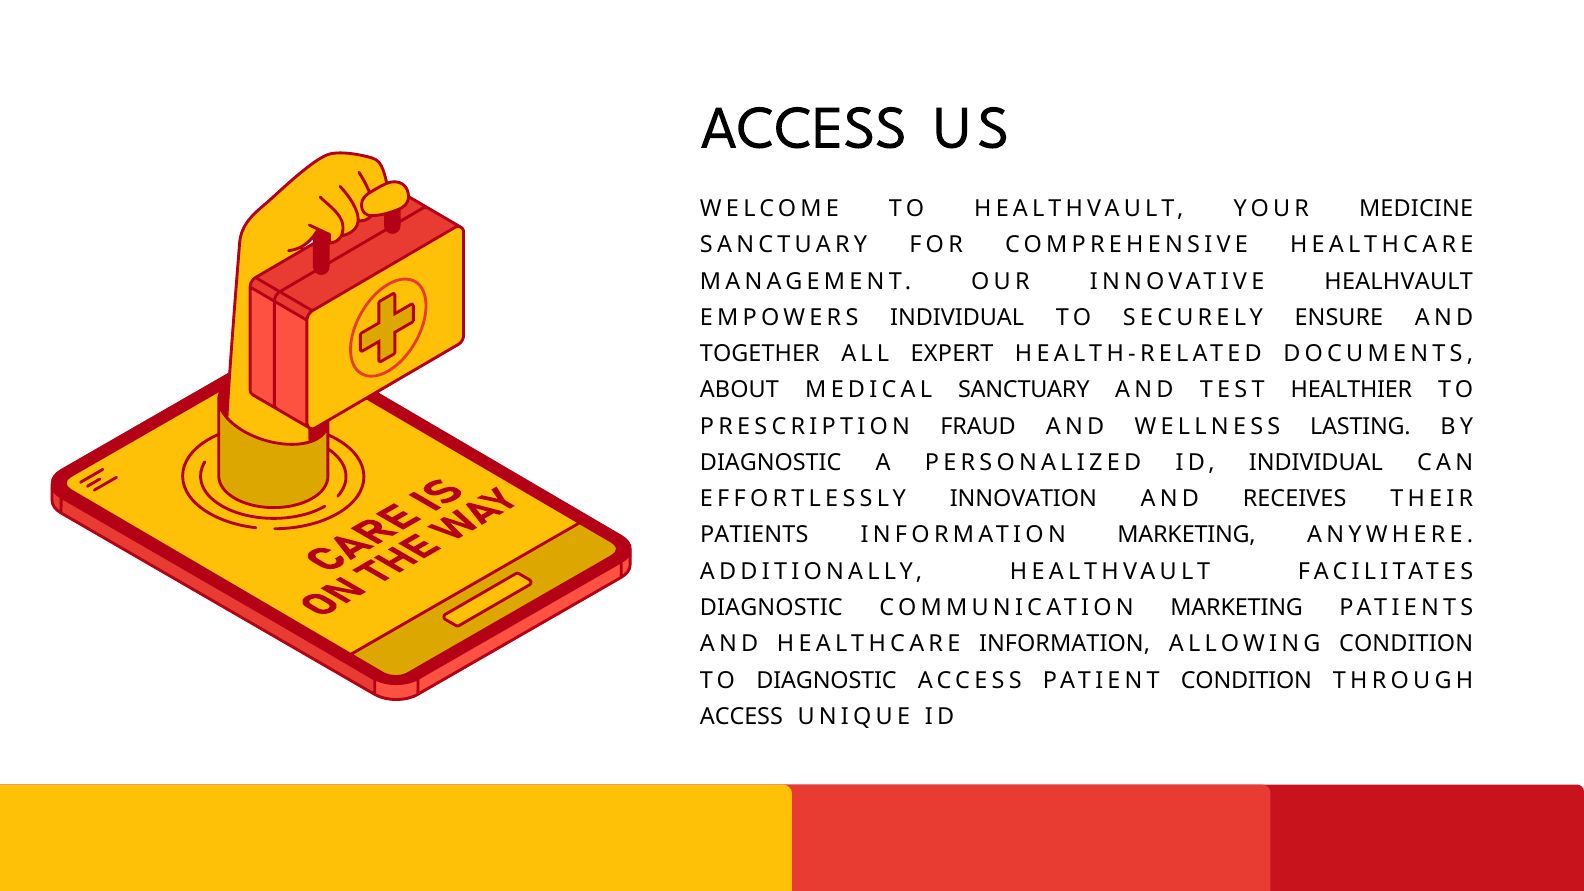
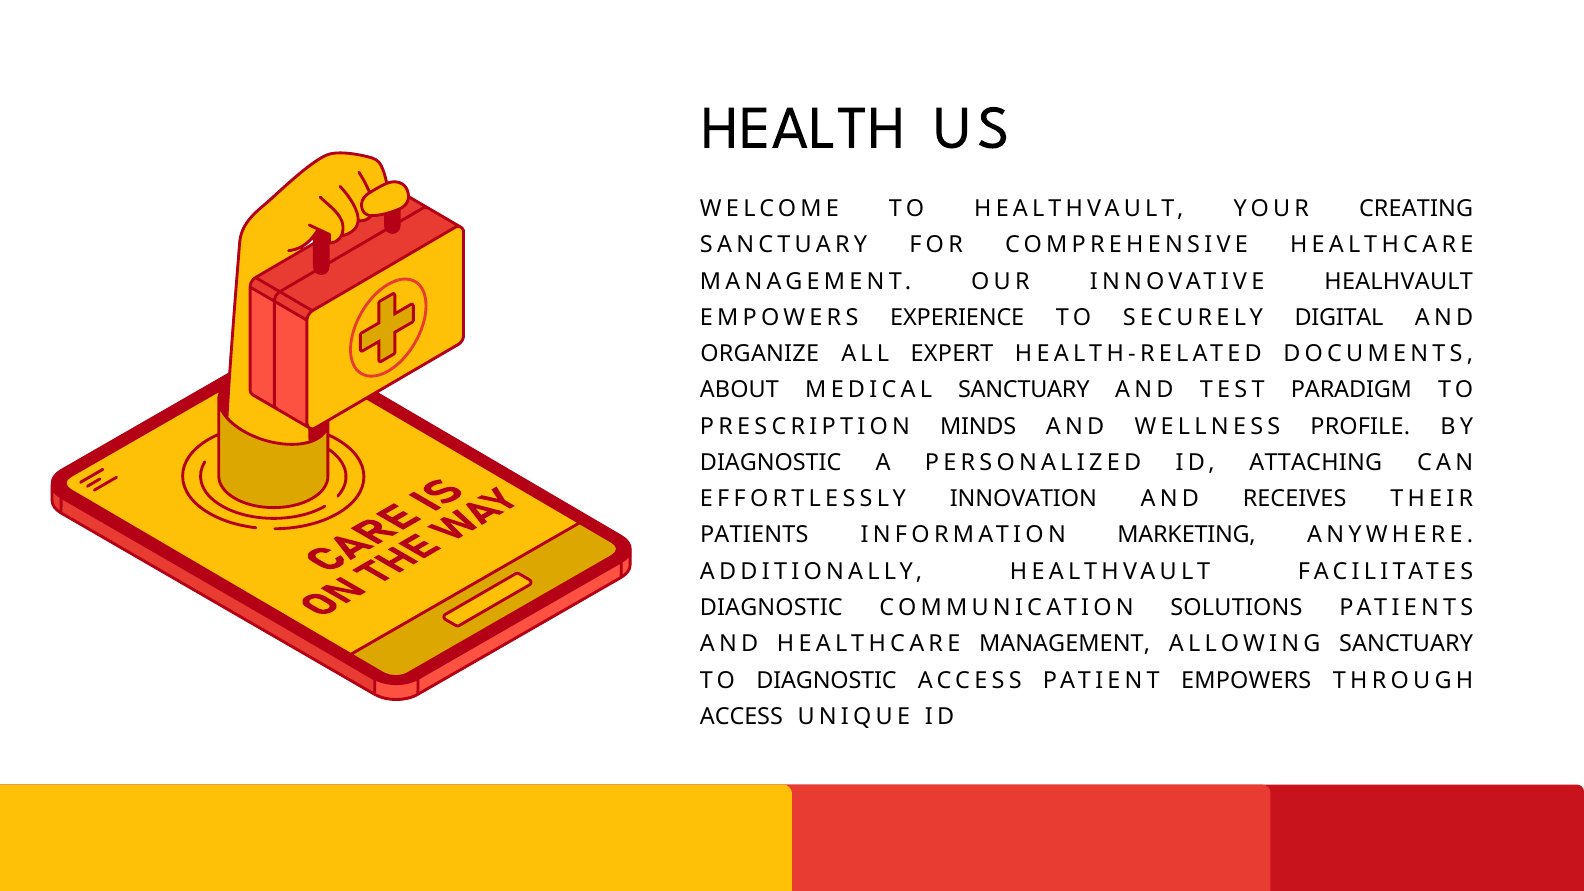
ACCESS: ACCESS -> HEALTH (803, 128)
MEDICINE: MEDICINE -> CREATING (1416, 209)
EMPOWERS INDIVIDUAL: INDIVIDUAL -> EXPERIENCE (957, 318)
ENSURE: ENSURE -> DIGITAL (1339, 318)
TOGETHER: TOGETHER -> ORGANIZE (760, 354)
HEALTHIER: HEALTHIER -> PARADIGM (1351, 390)
FRAUD: FRAUD -> MINDS (978, 426)
LASTING: LASTING -> PROFILE (1360, 426)
ID INDIVIDUAL: INDIVIDUAL -> ATTACHING (1316, 463)
COMMUNICATION MARKETING: MARKETING -> SOLUTIONS (1236, 608)
AND HEALTHCARE INFORMATION: INFORMATION -> MANAGEMENT (1065, 644)
ALLOWING CONDITION: CONDITION -> SANCTUARY (1406, 644)
PATIENT CONDITION: CONDITION -> EMPOWERS (1246, 680)
